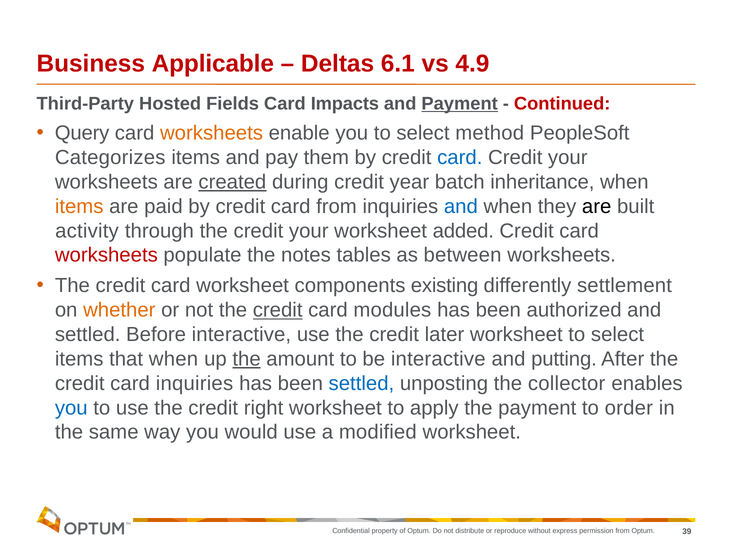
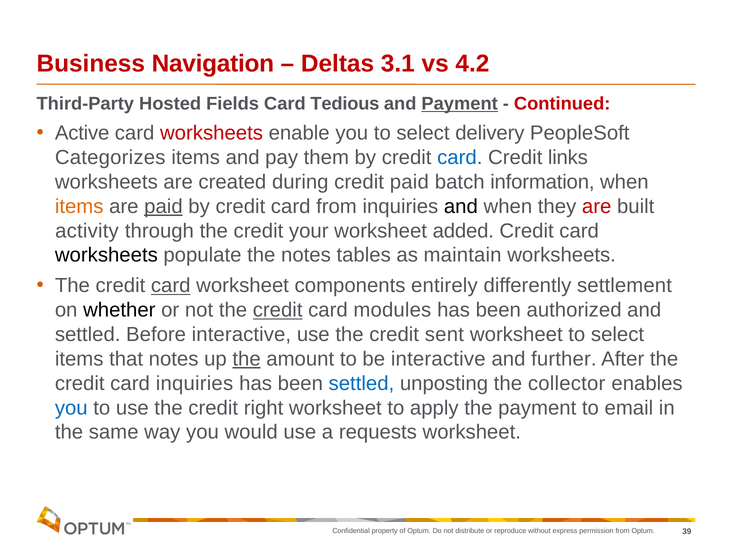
Applicable: Applicable -> Navigation (213, 64)
6.1: 6.1 -> 3.1 (398, 64)
4.9: 4.9 -> 4.2 (472, 64)
Impacts: Impacts -> Tedious (345, 104)
Query: Query -> Active (82, 133)
worksheets colour: orange -> red (212, 133)
method: method -> delivery (490, 133)
your: your -> links (568, 158)
created underline: present -> none (232, 182)
credit year: year -> paid (409, 182)
inheritance: inheritance -> information (542, 182)
paid underline: none -> present (163, 206)
and colour: blue -> black (461, 206)
are colour: black -> red (597, 206)
worksheets colour: red -> black (106, 255)
between: between -> maintain (463, 255)
card underline: none -> present (171, 286)
existing: existing -> entirely (444, 286)
whether colour: orange -> black (119, 310)
later: later -> sent (444, 335)
that when: when -> notes (174, 359)
putting: putting -> further (564, 359)
order: order -> email (629, 408)
modified: modified -> requests (378, 432)
